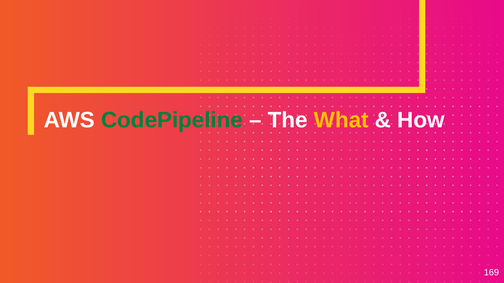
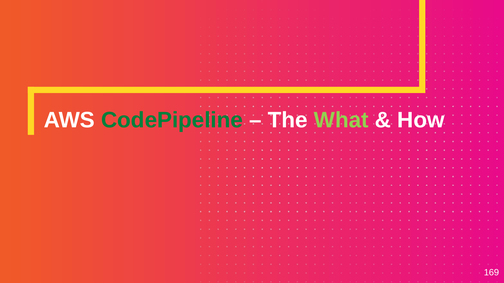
What colour: yellow -> light green (341, 120)
